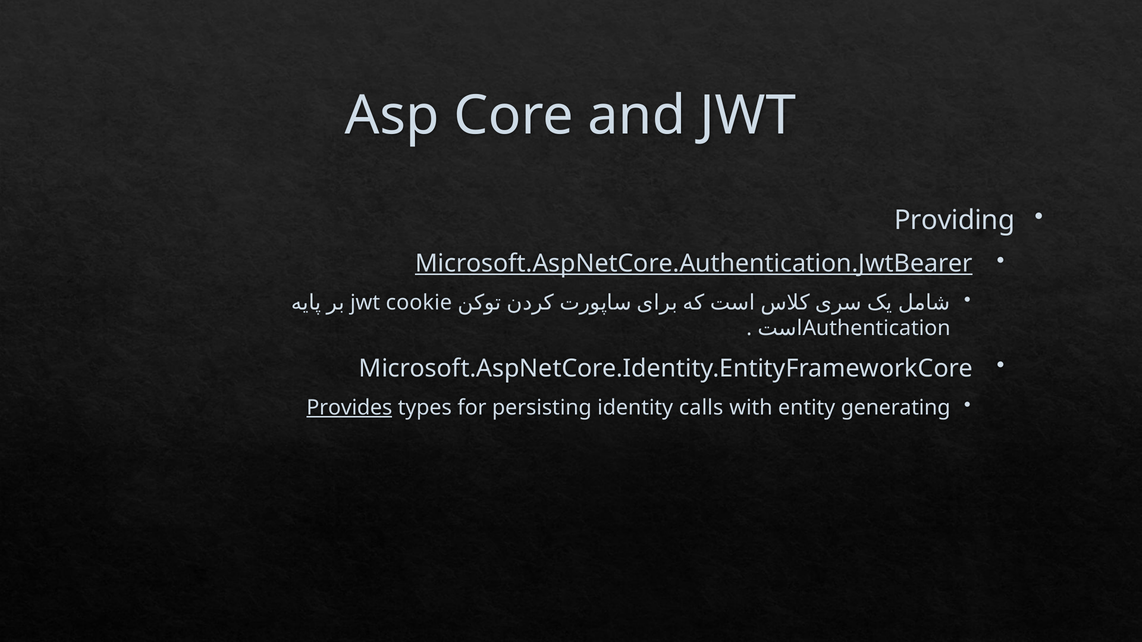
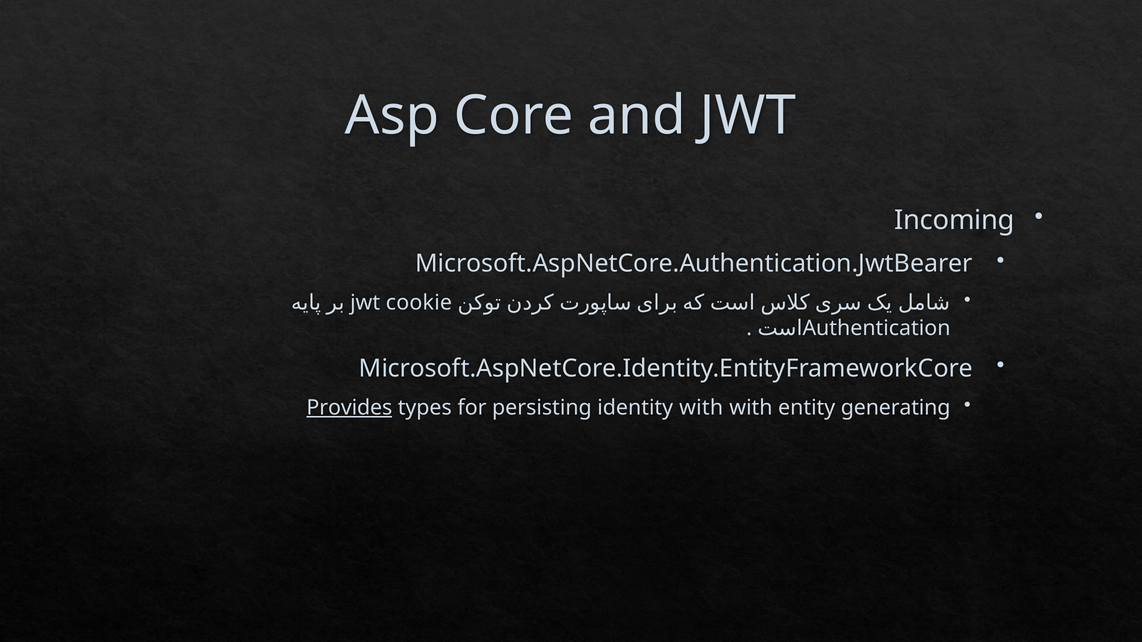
Providing: Providing -> Incoming (954, 220)
Microsoft.AspNetCore.Authentication.JwtBearer underline: present -> none (694, 264)
identity calls: calls -> with (701, 408)
